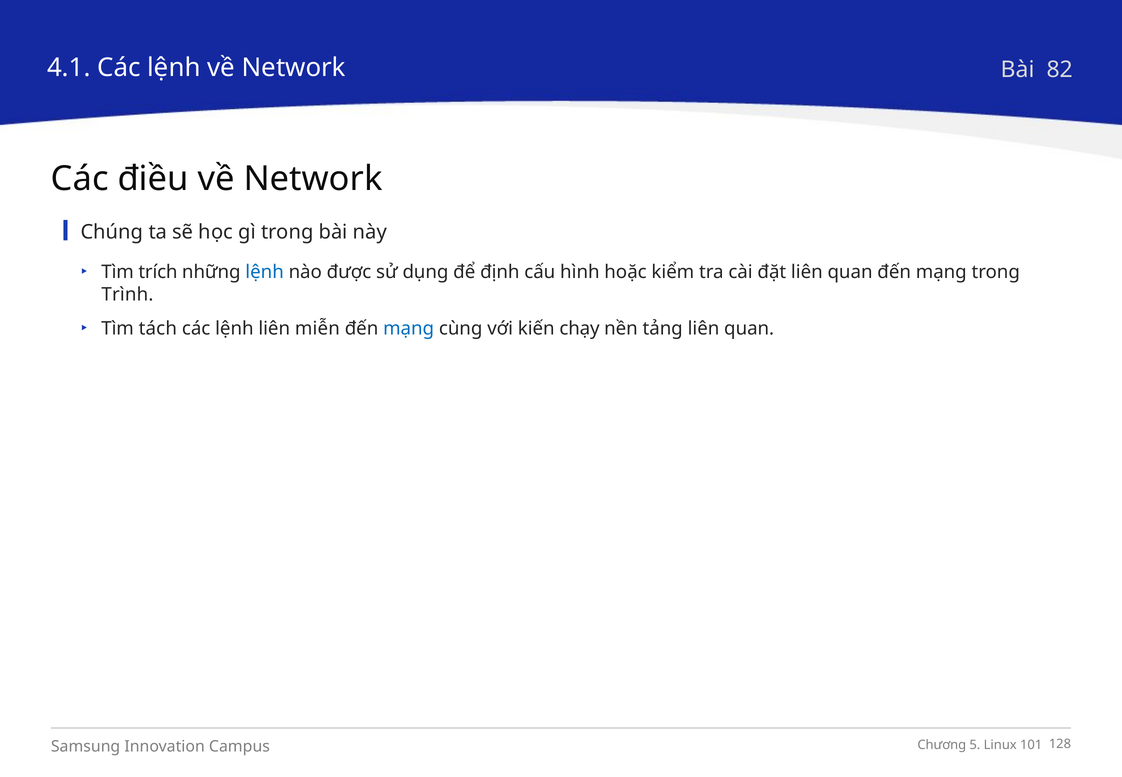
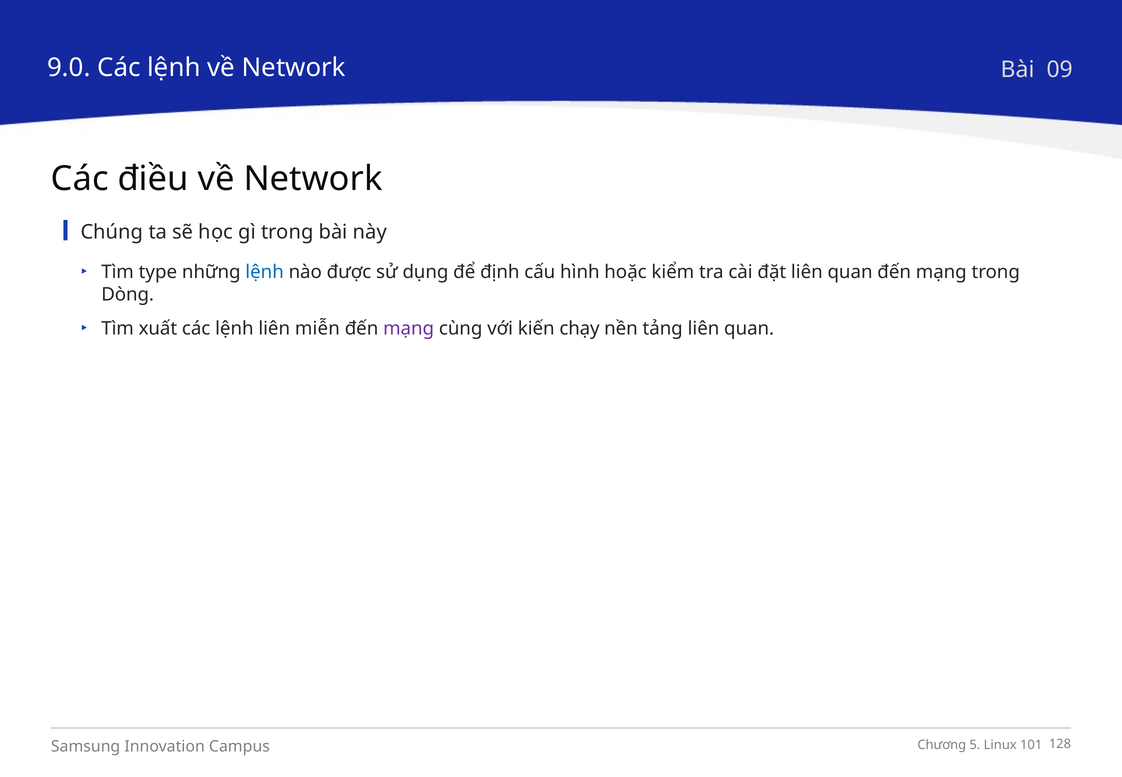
4.1: 4.1 -> 9.0 (69, 68)
82: 82 -> 09 (1060, 70)
trích: trích -> type (158, 272)
Trình: Trình -> Dòng (128, 295)
tách: tách -> xuất (158, 329)
mạng colour: blue -> purple (409, 329)
